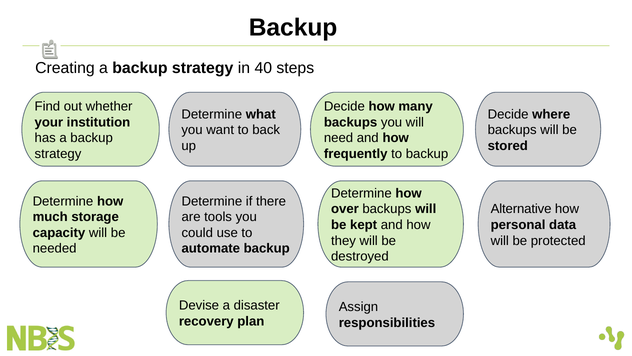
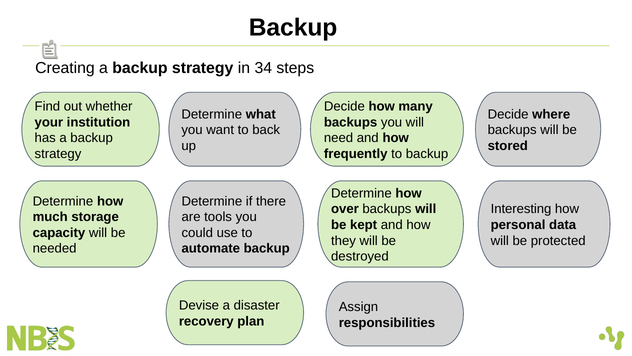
40: 40 -> 34 (263, 68)
Alternative: Alternative -> Interesting (521, 209)
